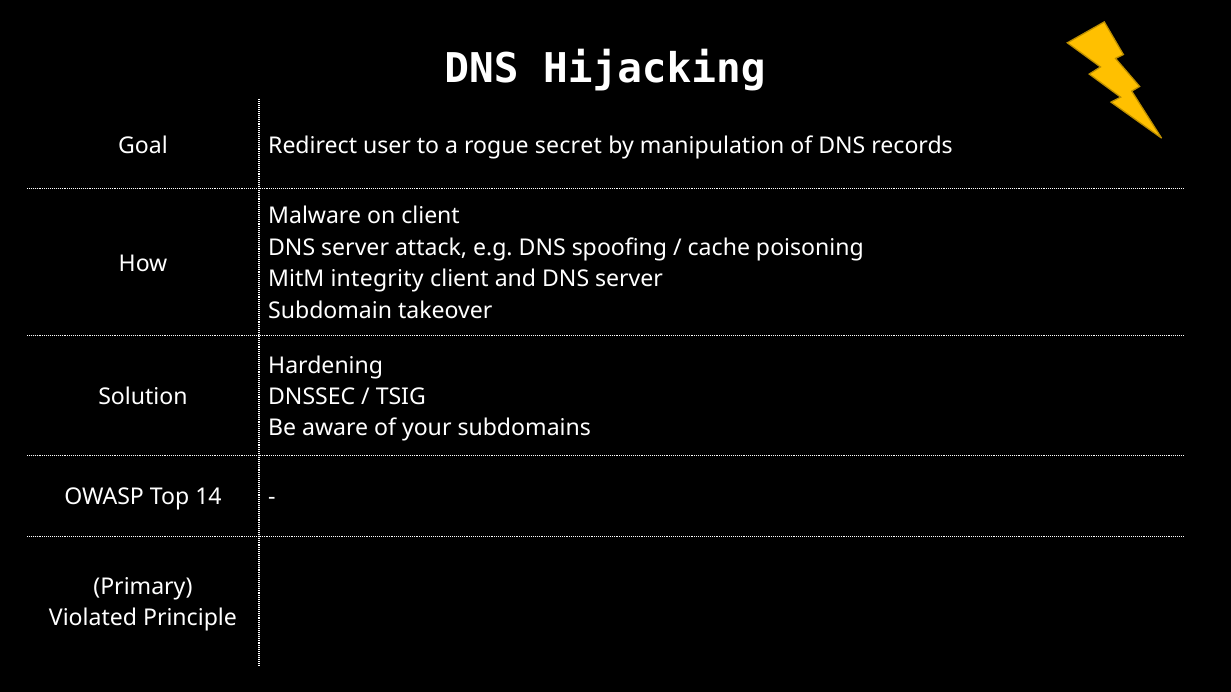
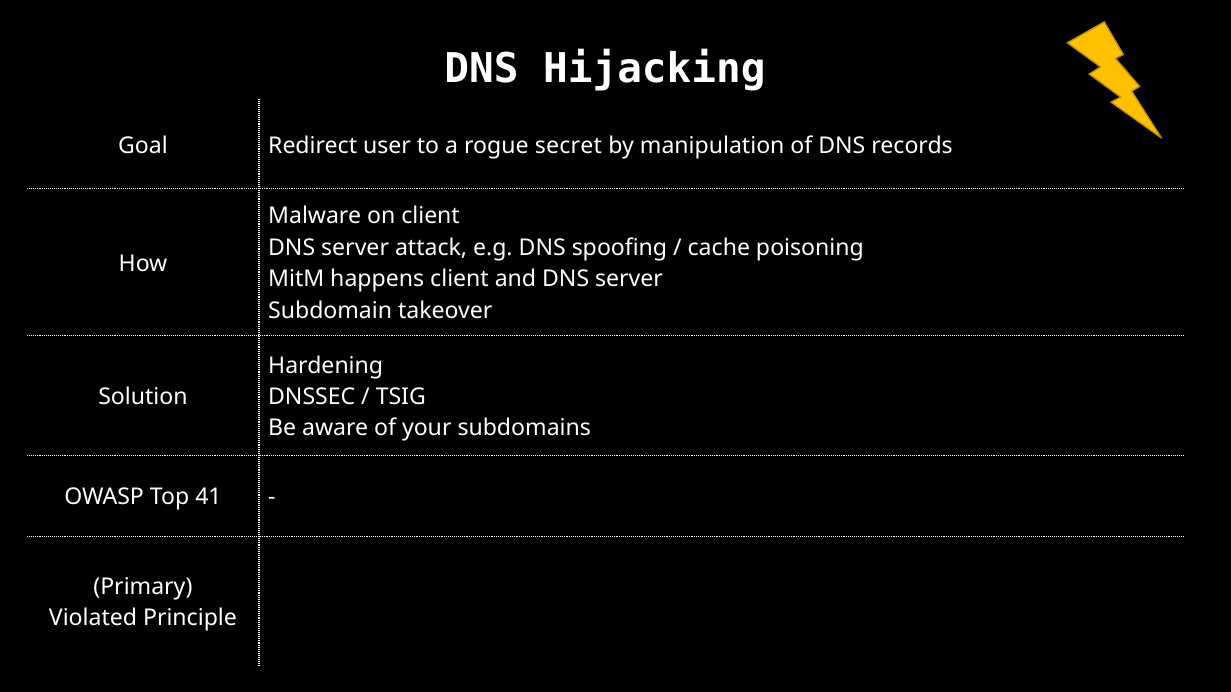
integrity: integrity -> happens (377, 279)
14: 14 -> 41 (209, 498)
